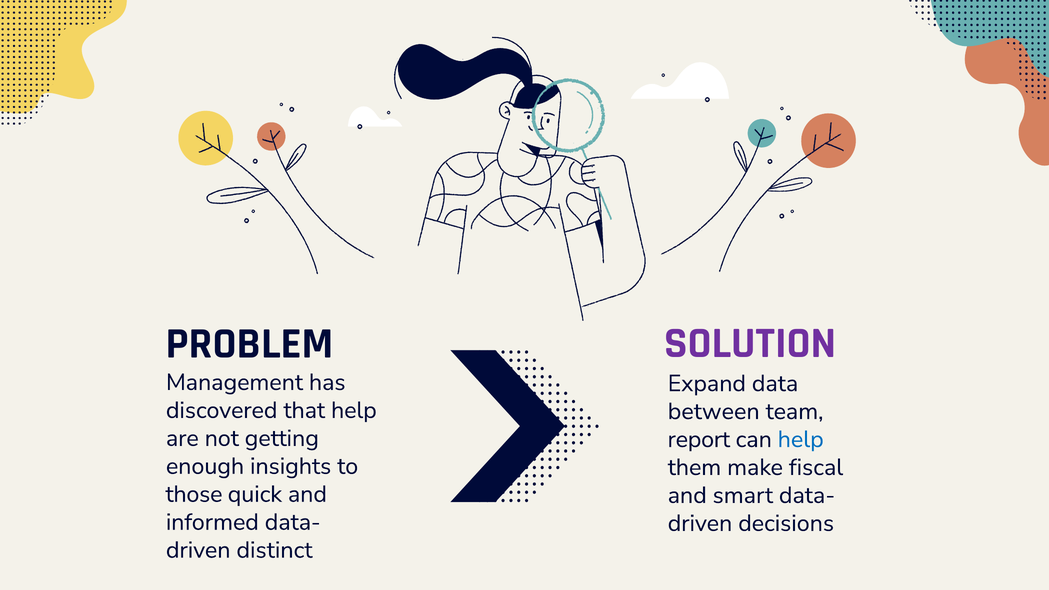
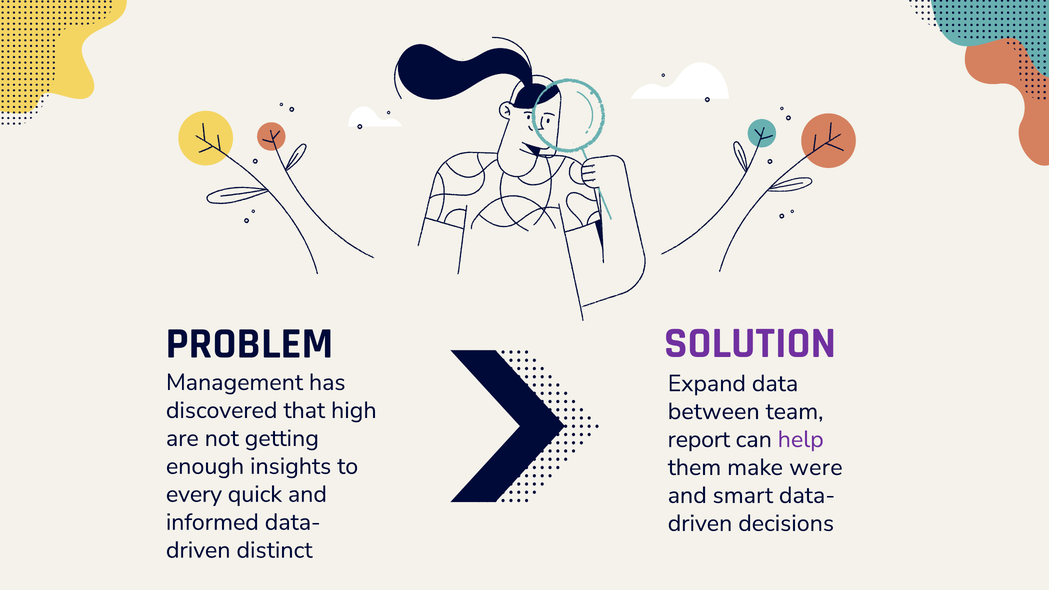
that help: help -> high (354, 410)
help colour: blue -> purple (801, 439)
fiscal: fiscal -> were (816, 467)
those: those -> every (194, 494)
